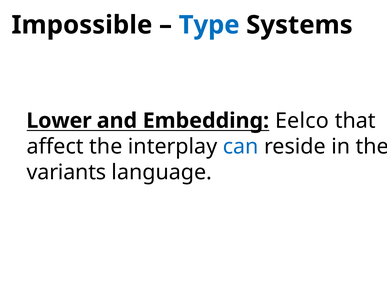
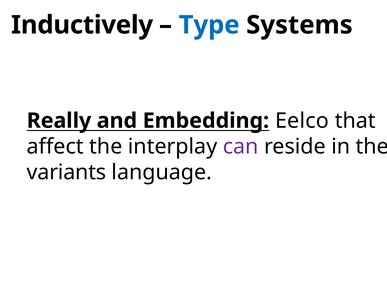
Impossible: Impossible -> Inductively (82, 25)
Lower: Lower -> Really (59, 121)
can colour: blue -> purple (241, 147)
